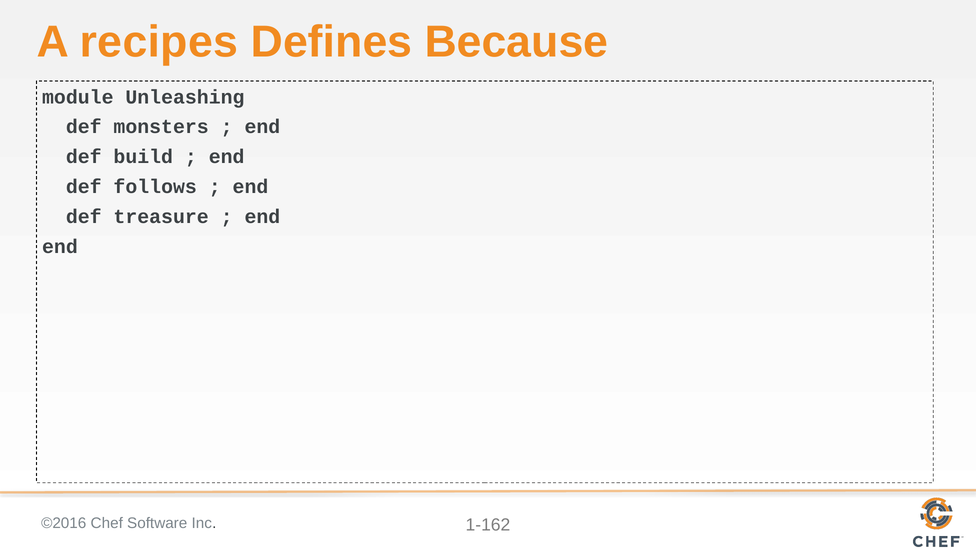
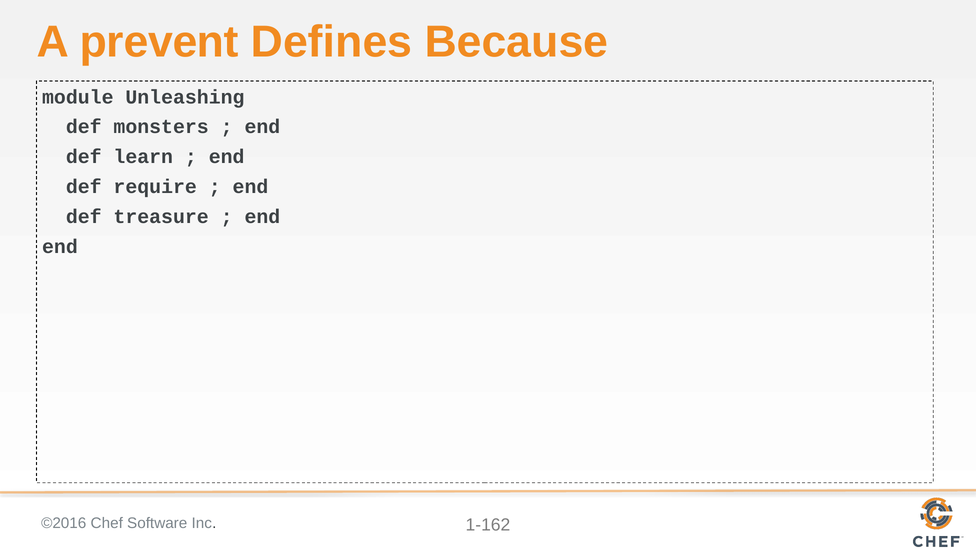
recipes: recipes -> prevent (159, 42)
build: build -> learn (143, 157)
follows: follows -> require (155, 187)
